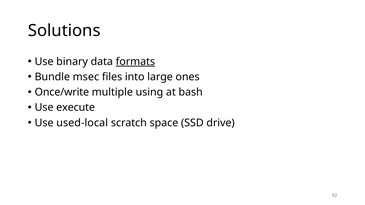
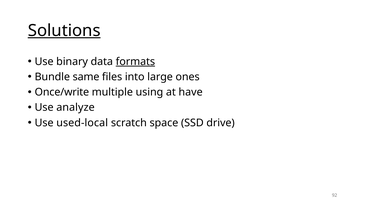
Solutions underline: none -> present (64, 31)
msec: msec -> same (86, 77)
bash: bash -> have (191, 92)
execute: execute -> analyze (76, 108)
